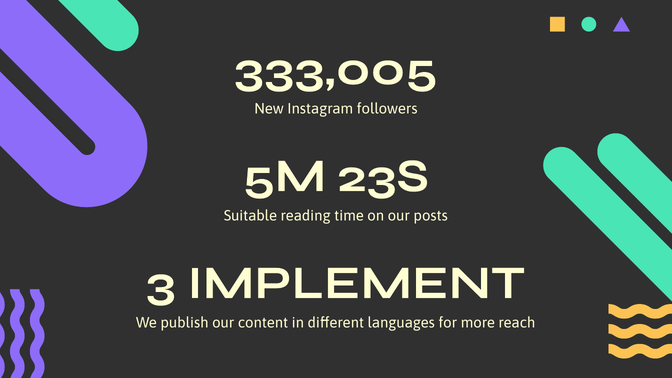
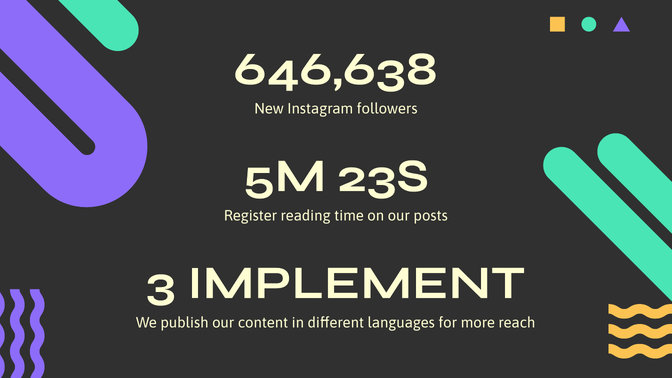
333,005: 333,005 -> 646,638 (336, 69)
Suitable: Suitable -> Register (250, 216)
